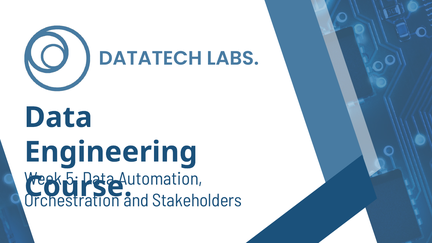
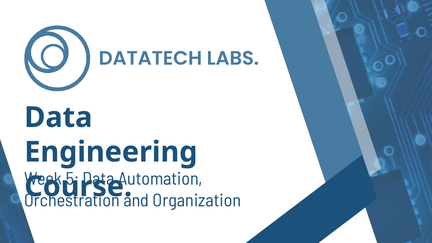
Stakeholders: Stakeholders -> Organization (197, 200)
